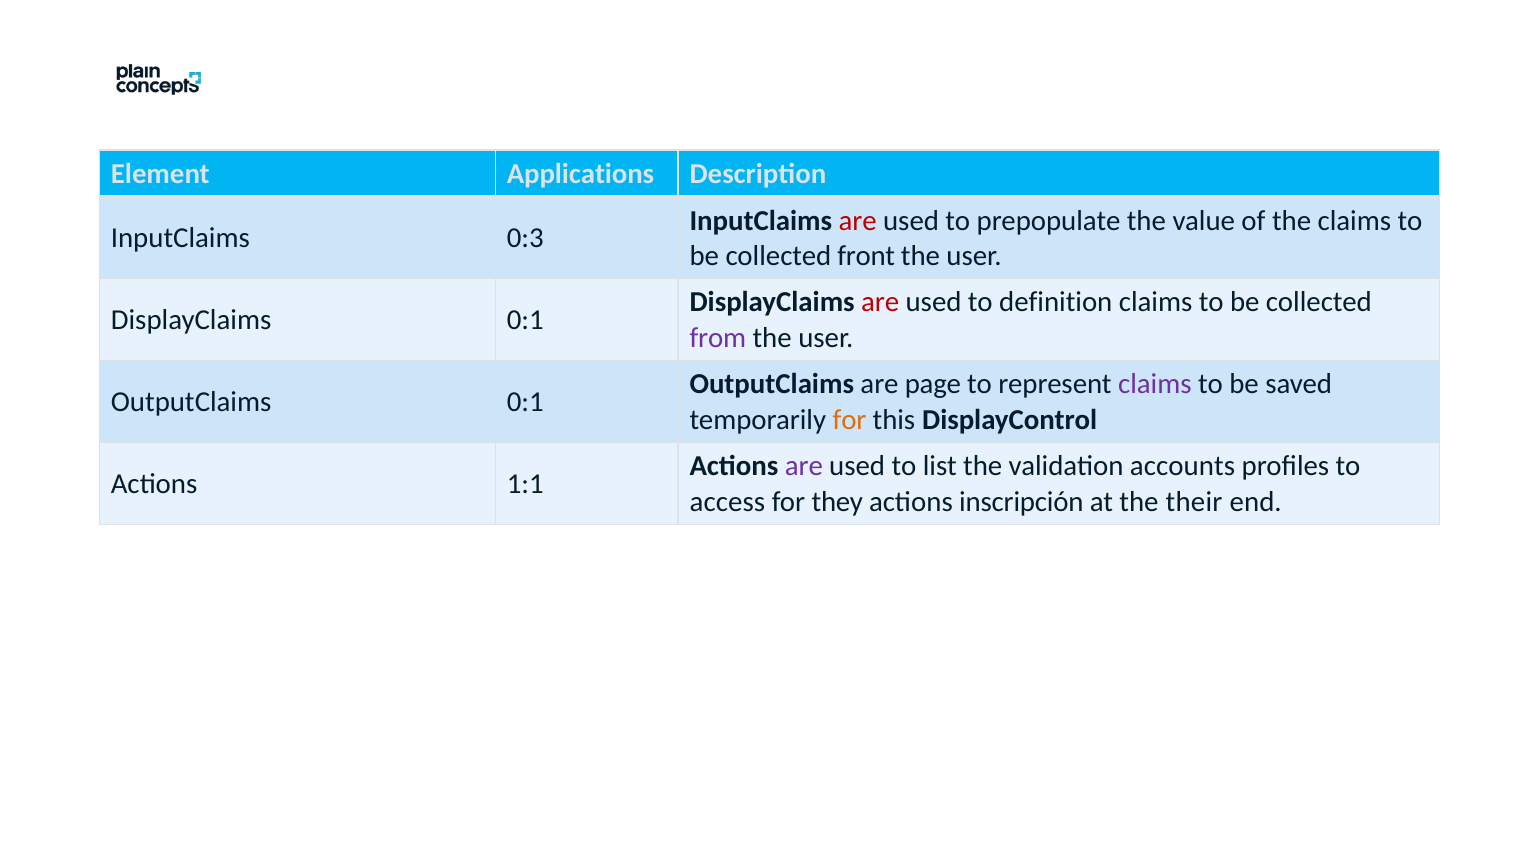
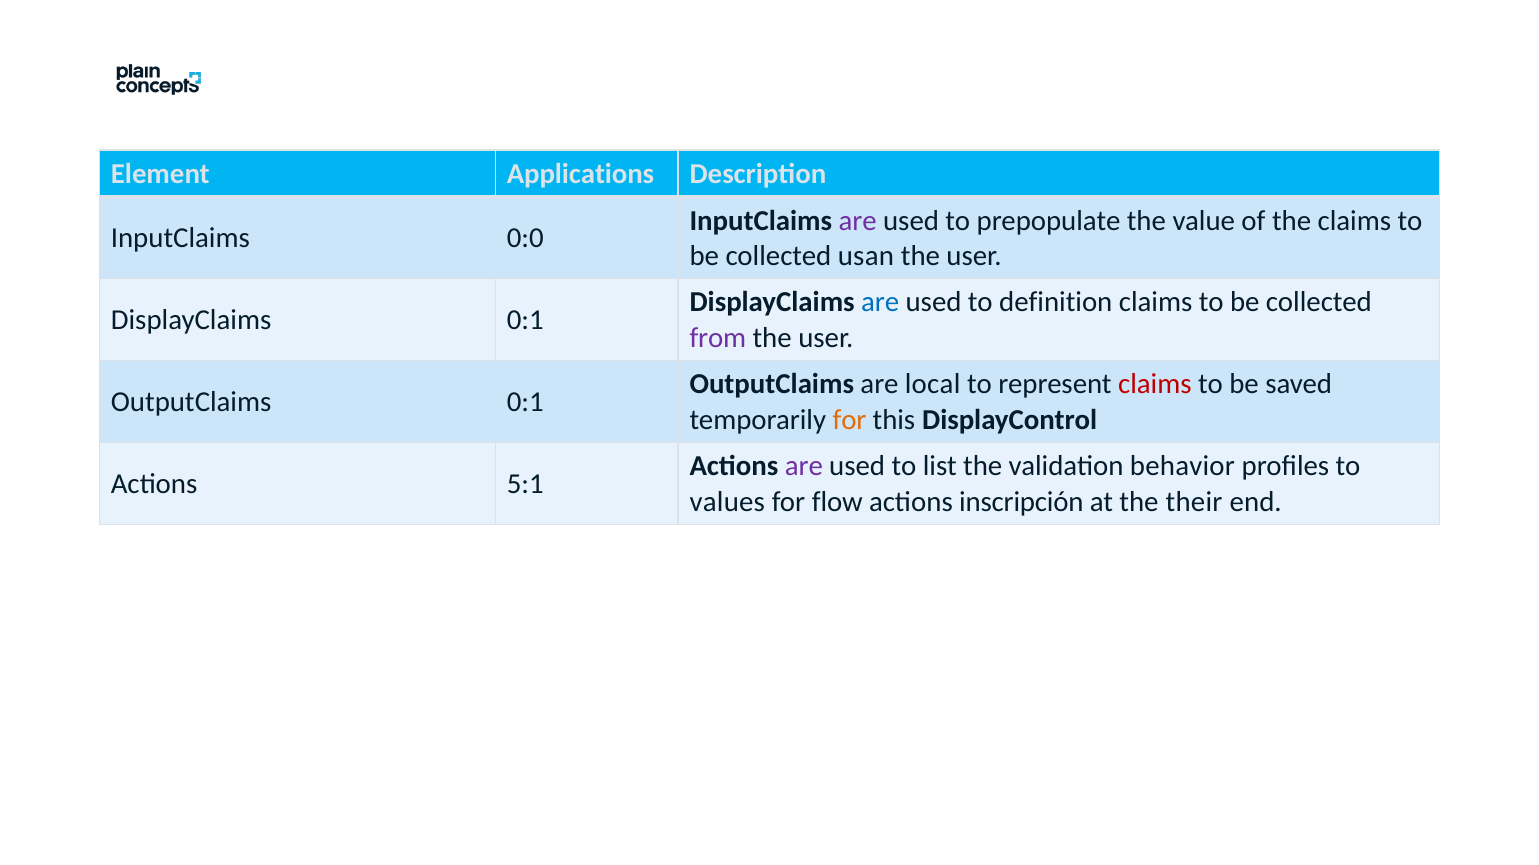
are colour: red -> purple (858, 221)
0:3: 0:3 -> 0:0 (525, 238)
front: front -> usan (866, 256)
are colour: red -> blue (880, 303)
page: page -> local (933, 385)
claims colour: purple -> red (1155, 385)
accounts: accounts -> behavior (1182, 467)
1:1: 1:1 -> 5:1 (525, 484)
access: access -> values (727, 502)
they: they -> flow (837, 502)
